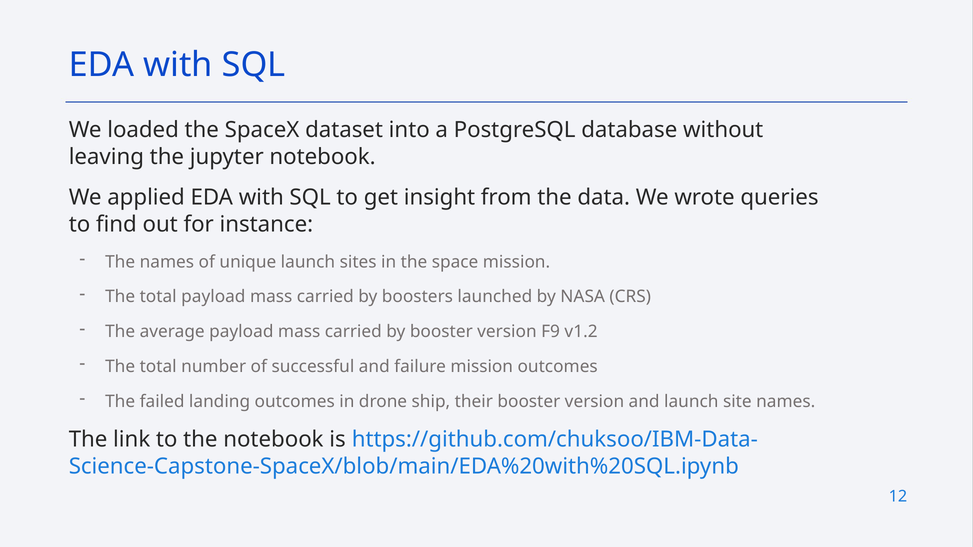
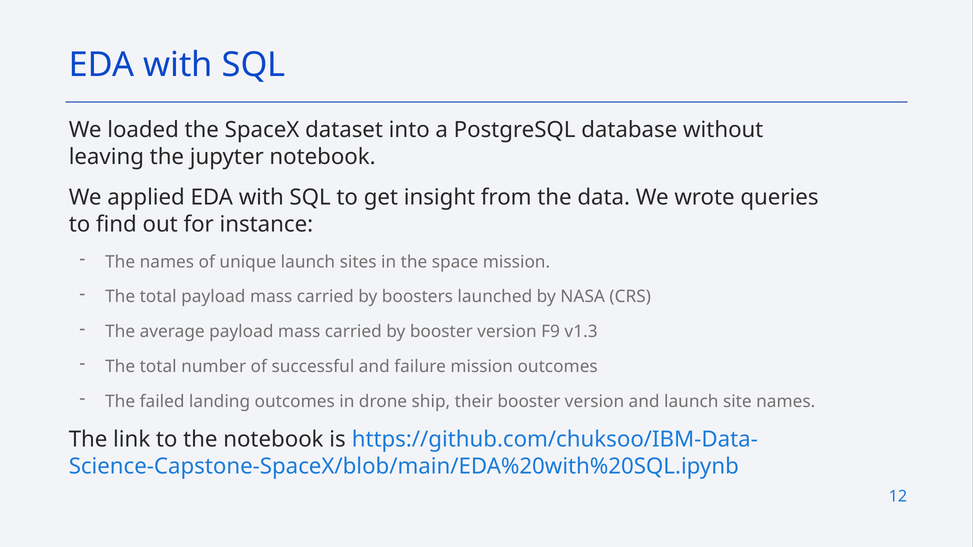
v1.2: v1.2 -> v1.3 (581, 332)
